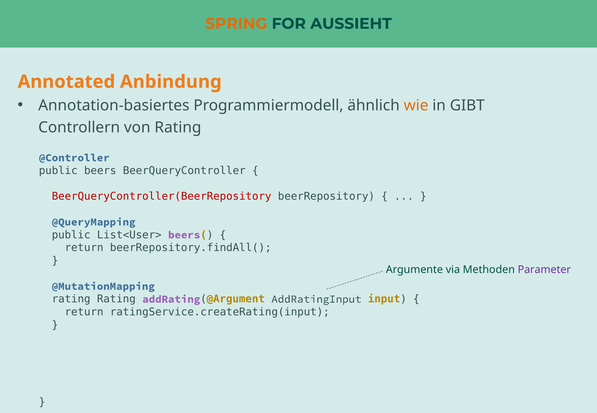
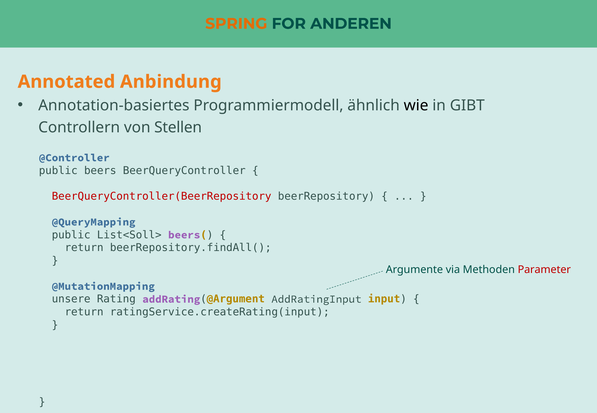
AUSSIEHT: AUSSIEHT -> ANDEREN (351, 24)
wie colour: orange -> black (416, 105)
von Rating: Rating -> Stellen (178, 128)
List<User>: List<User> -> List<Soll> (129, 235)
Parameter colour: purple -> red (544, 270)
rating: rating -> unsere (71, 299)
